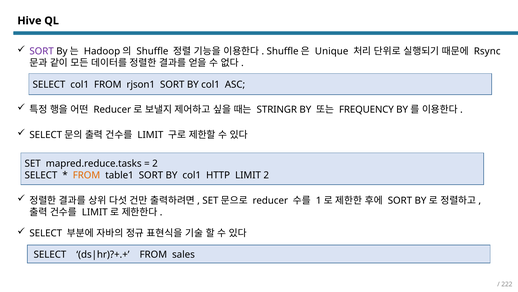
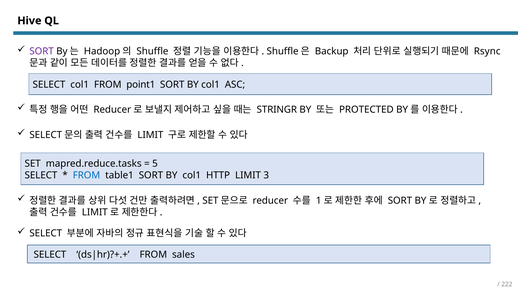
Unique: Unique -> Backup (332, 51)
rjson1: rjson1 -> point1 (141, 85)
FREQUENCY: FREQUENCY -> PROTECTED (366, 109)
2: 2 -> 5 (155, 163)
FROM colour: orange -> blue (86, 175)
LIMIT 2: 2 -> 3 (266, 175)
